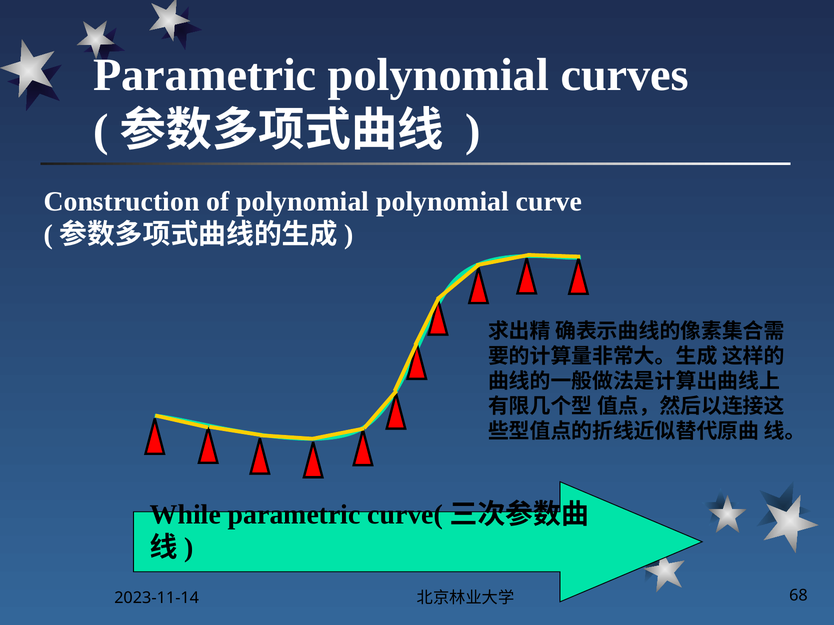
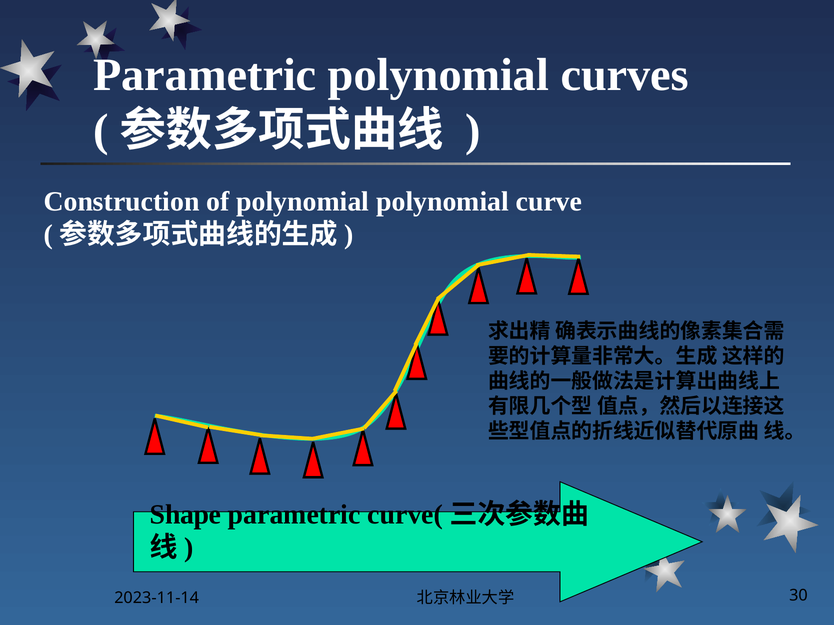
While: While -> Shape (186, 515)
68: 68 -> 30 (798, 596)
